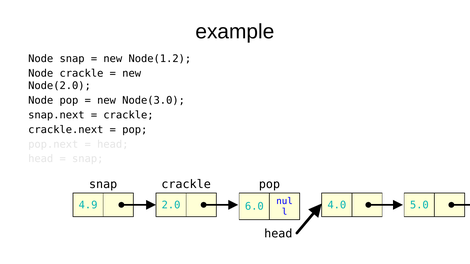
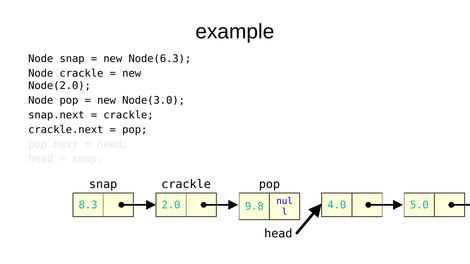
Node(1.2: Node(1.2 -> Node(6.3 (160, 59)
4.9: 4.9 -> 8.3 (88, 205)
6.0: 6.0 -> 9.8 (254, 207)
